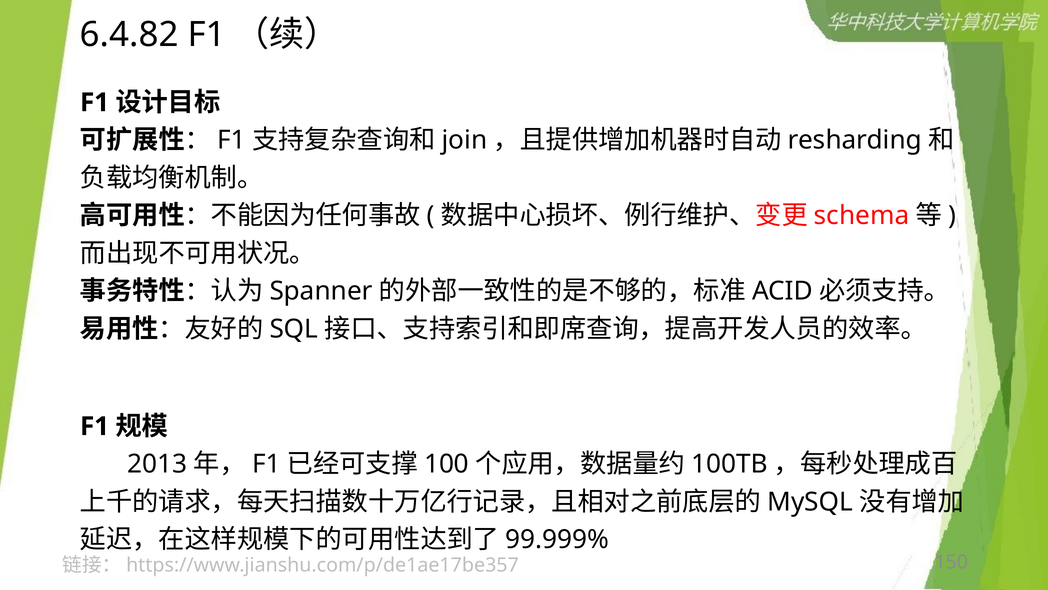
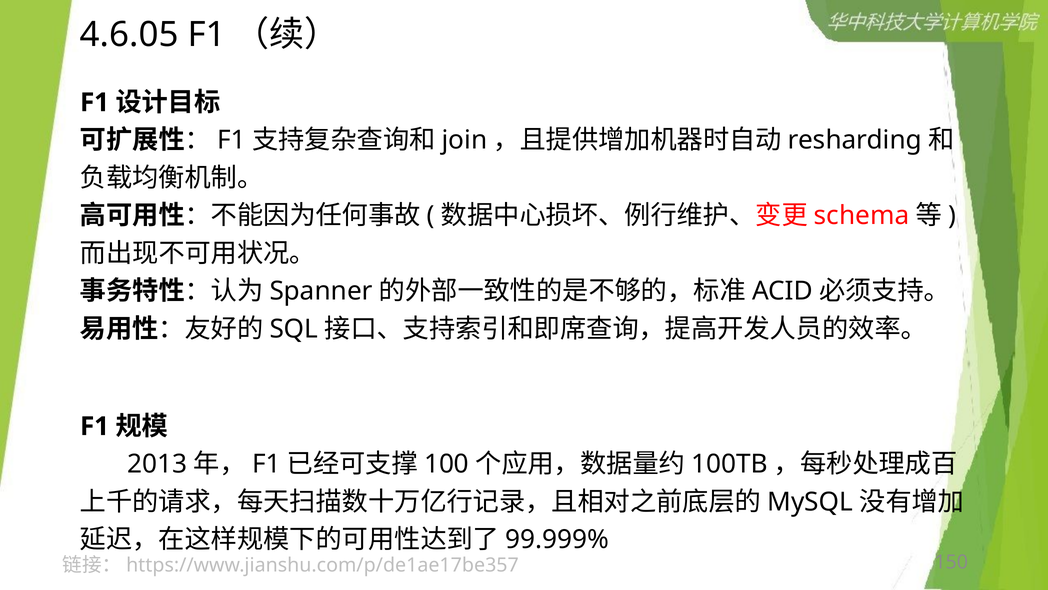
6.4.82: 6.4.82 -> 4.6.05 (129, 35)
